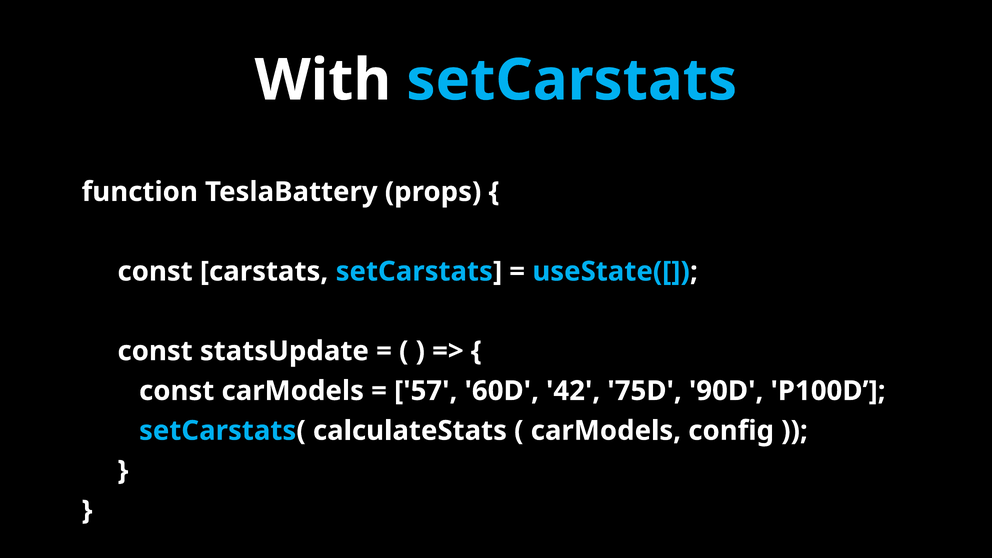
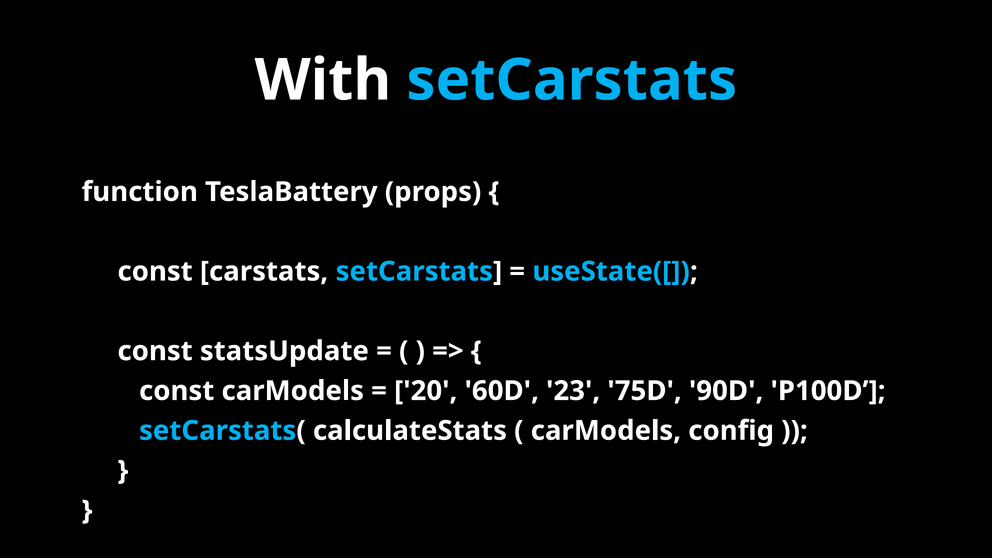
57: 57 -> 20 (426, 391)
42: 42 -> 23 (573, 391)
